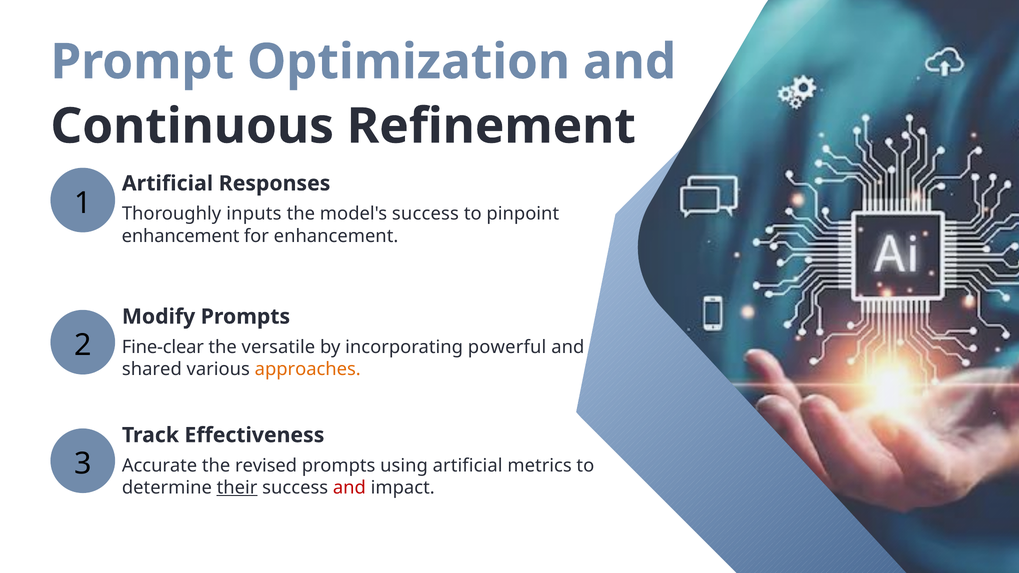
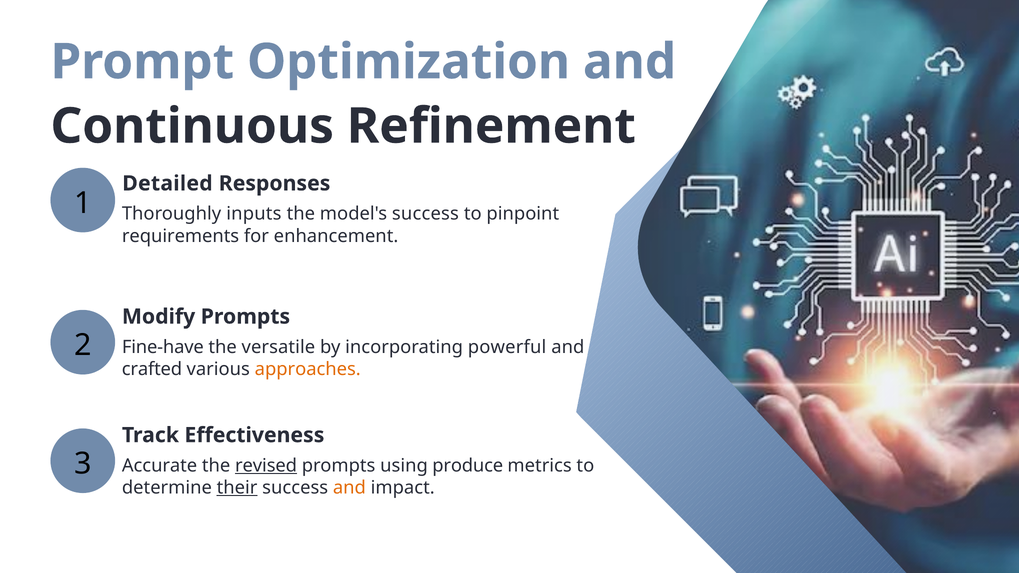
Artificial: Artificial -> Detailed (167, 183)
enhancement: enhancement -> requirements (181, 236)
Fine-clear: Fine-clear -> Fine-have (163, 347)
shared: shared -> crafted (152, 369)
revised underline: none -> present (266, 466)
using artificial: artificial -> produce (468, 466)
and colour: red -> orange (349, 488)
